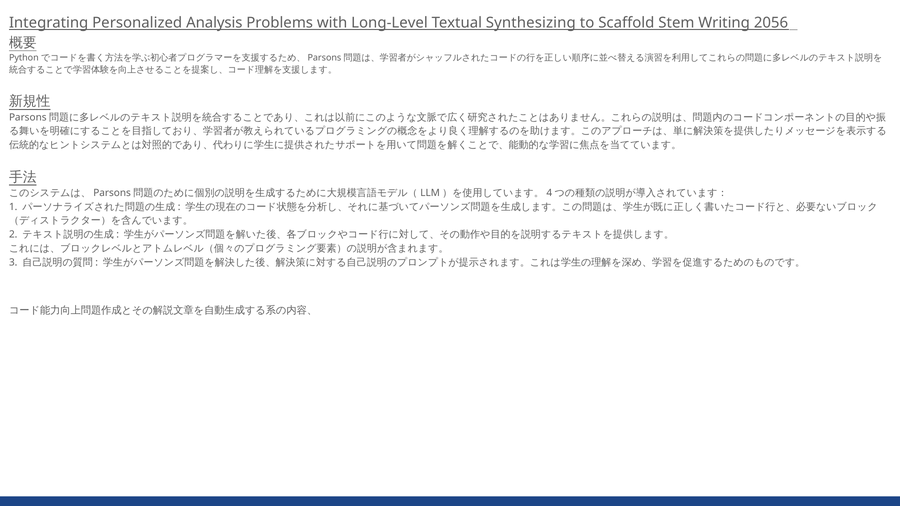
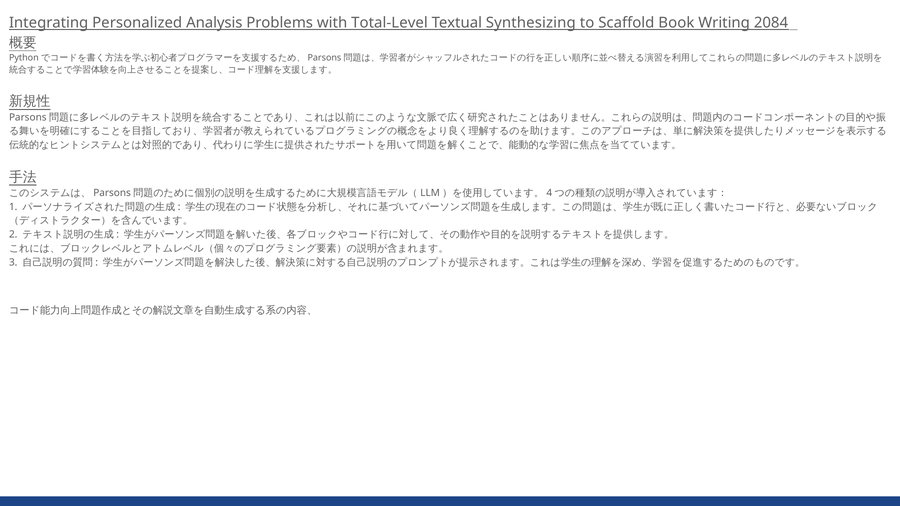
Long-Level: Long-Level -> Total-Level (389, 23)
Stem: Stem -> Book (676, 23)
2056: 2056 -> 2084 (771, 23)
